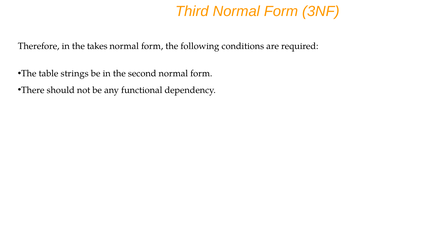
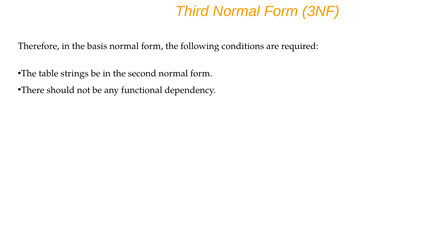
takes: takes -> basis (97, 46)
